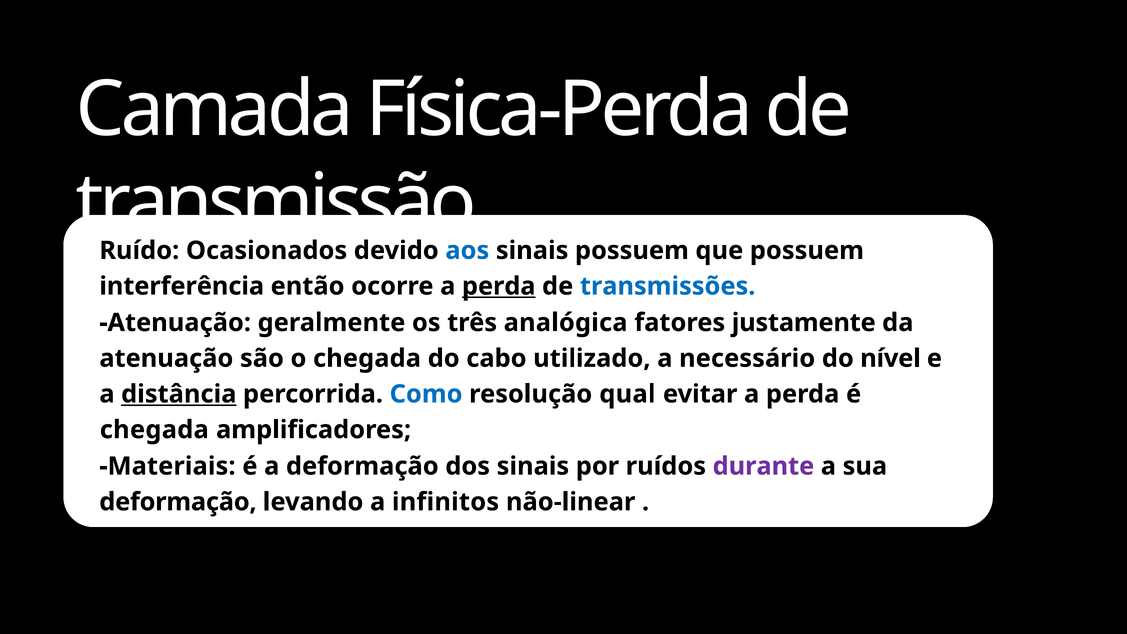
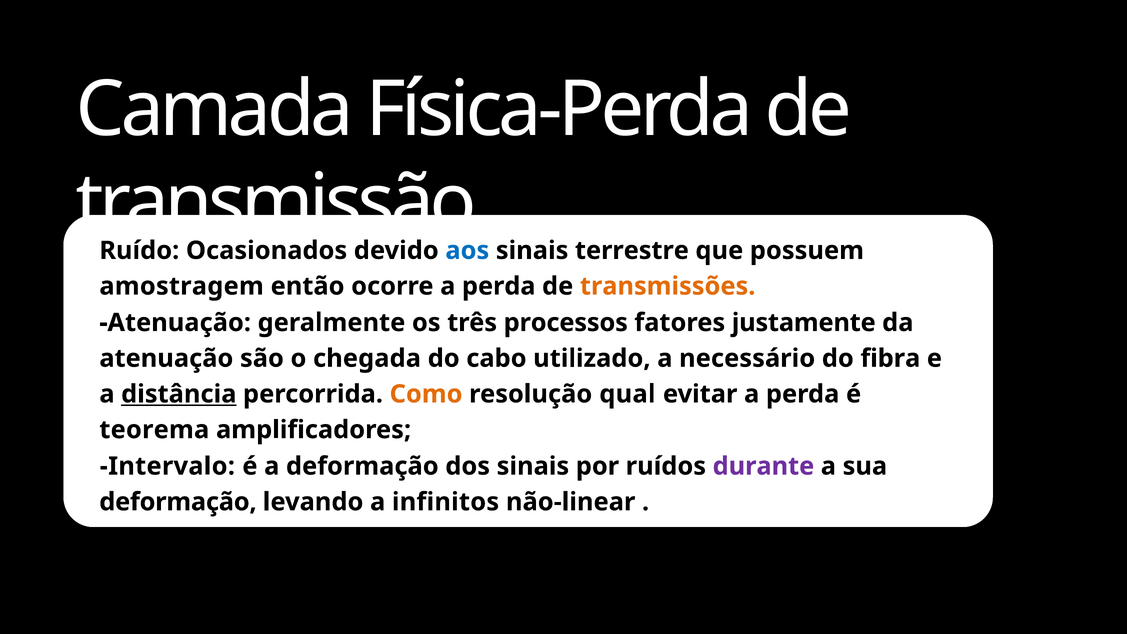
sinais possuem: possuem -> terrestre (632, 251)
interferência: interferência -> amostragem (182, 286)
perda underline: present -> none (499, 286)
transmissões colour: blue -> orange (668, 286)
analógica: analógica -> processos (566, 323)
nível: nível -> fibra (890, 358)
Como colour: blue -> orange (426, 394)
chegada: chegada -> teorema (154, 430)
Materiais: Materiais -> Intervalo (167, 466)
